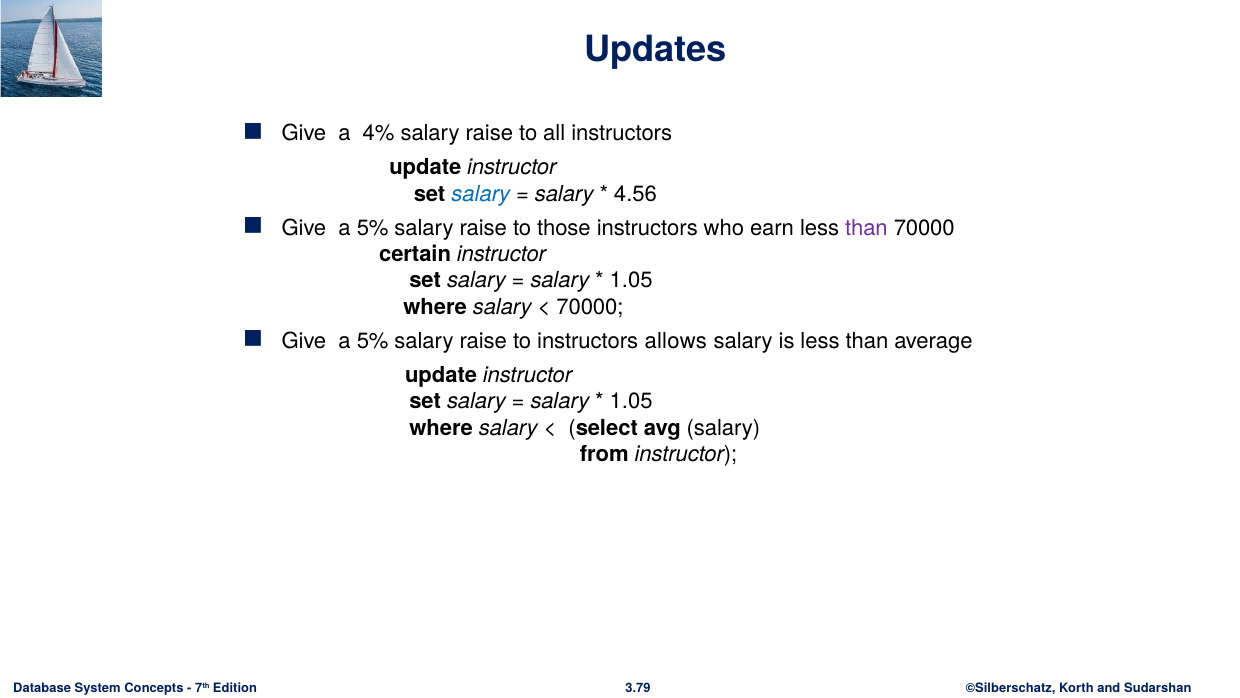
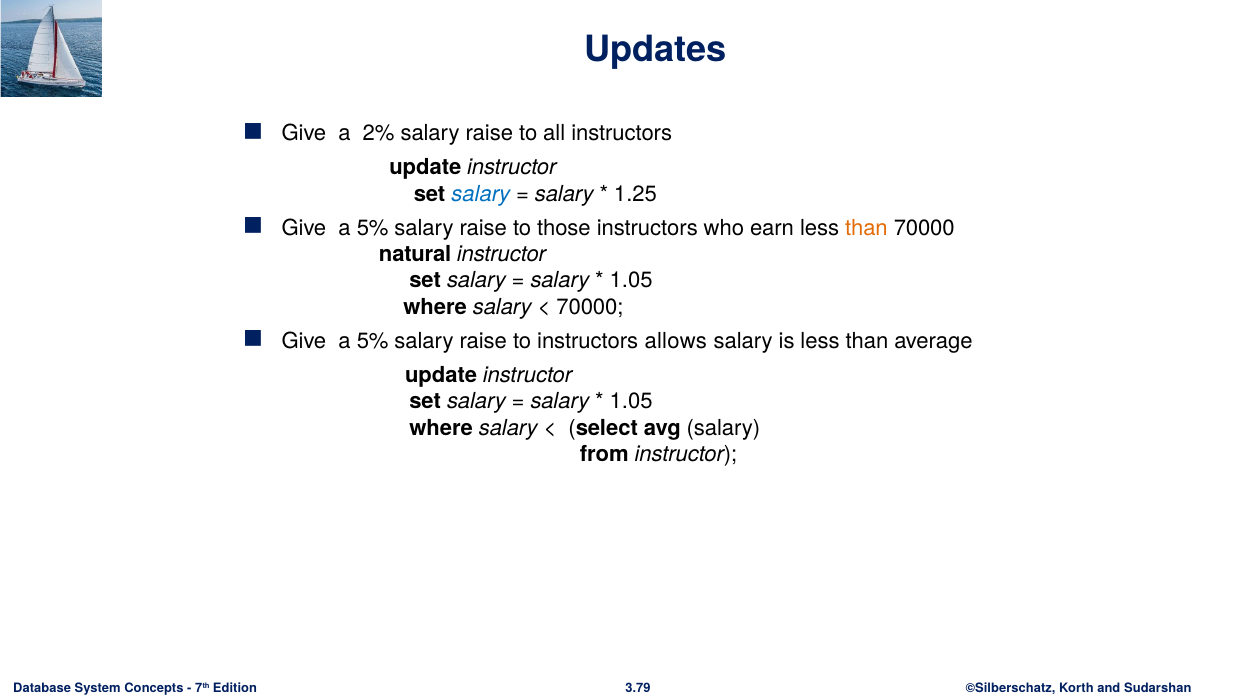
4%: 4% -> 2% (379, 133)
4.56: 4.56 -> 1.25 (635, 194)
than colour: purple -> orange (866, 228)
certain: certain -> natural (415, 254)
